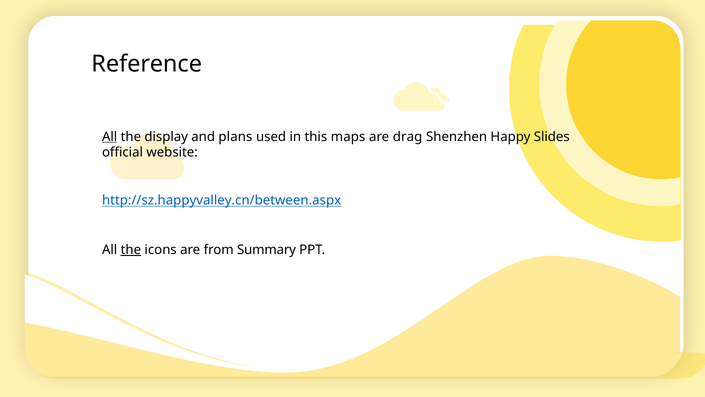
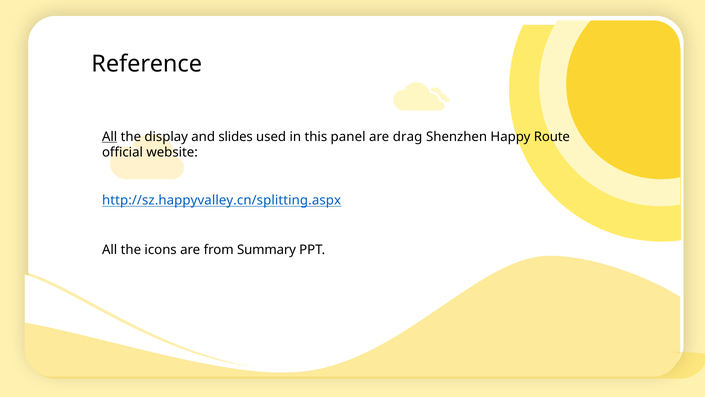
plans: plans -> slides (236, 136)
maps: maps -> panel (348, 136)
Slides: Slides -> Route (552, 136)
http://sz.happyvalley.cn/between.aspx: http://sz.happyvalley.cn/between.aspx -> http://sz.happyvalley.cn/splitting.aspx (222, 200)
the underline: present -> none (131, 250)
